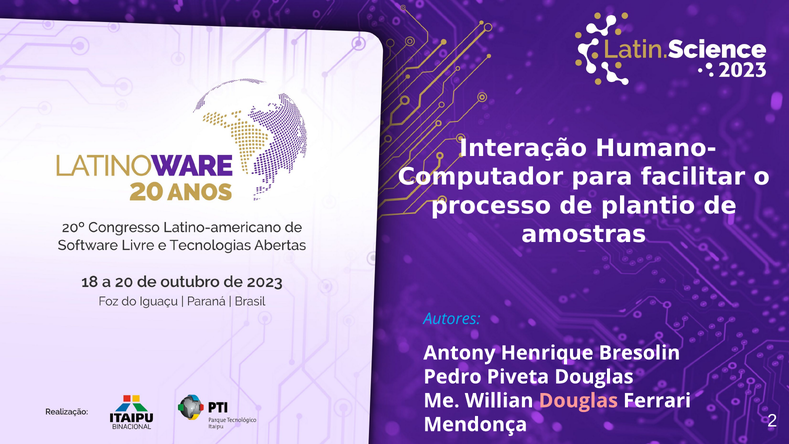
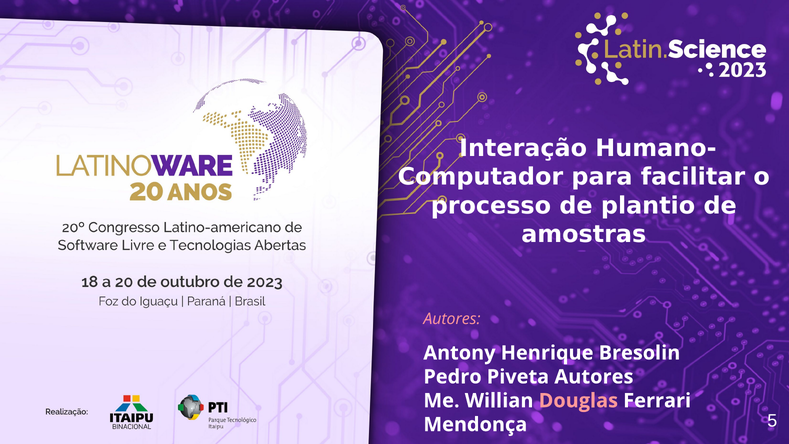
Autores colour: light blue -> pink (452, 319)
Piveta Douglas: Douglas -> Autores (594, 377)
2: 2 -> 5 (772, 421)
